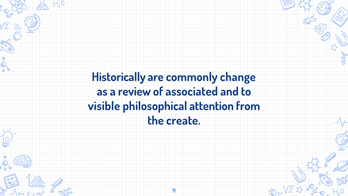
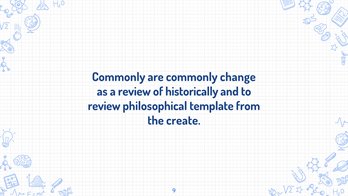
Historically: Historically -> Commonly (119, 77)
associated: associated -> historically (192, 91)
visible: visible -> review (104, 106)
attention: attention -> template (212, 106)
